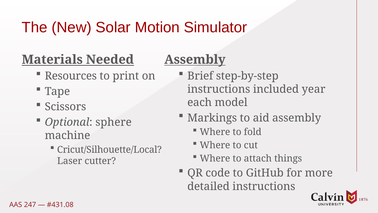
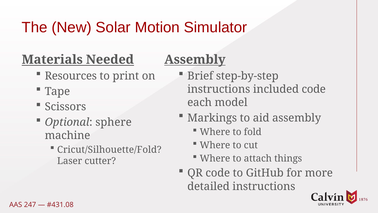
included year: year -> code (314, 89)
Cricut/Silhouette/Local: Cricut/Silhouette/Local -> Cricut/Silhouette/Fold (109, 149)
